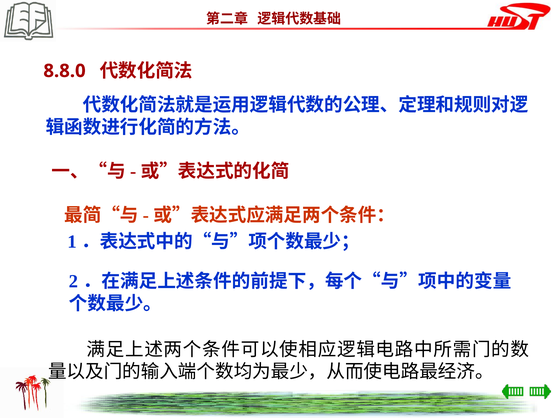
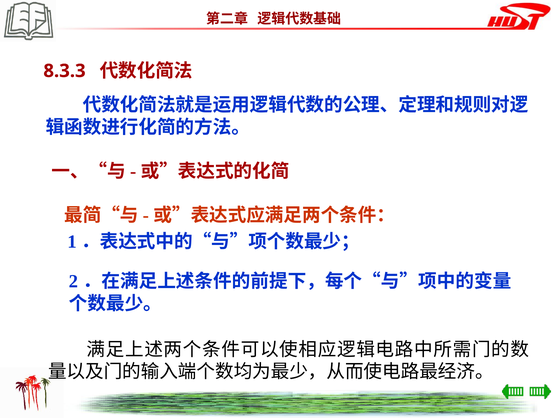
8.8.0: 8.8.0 -> 8.3.3 (65, 71)
